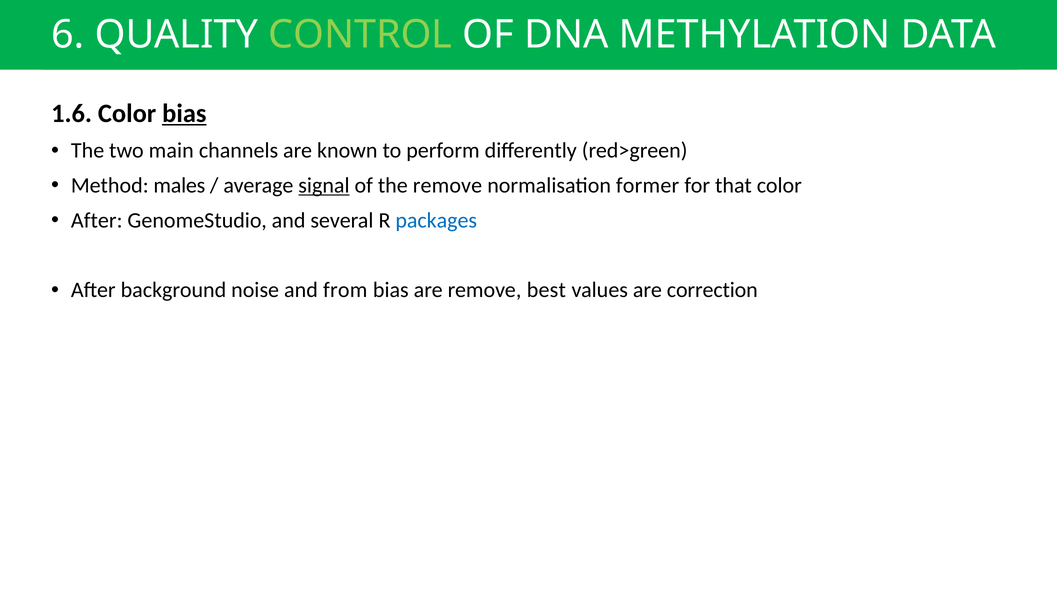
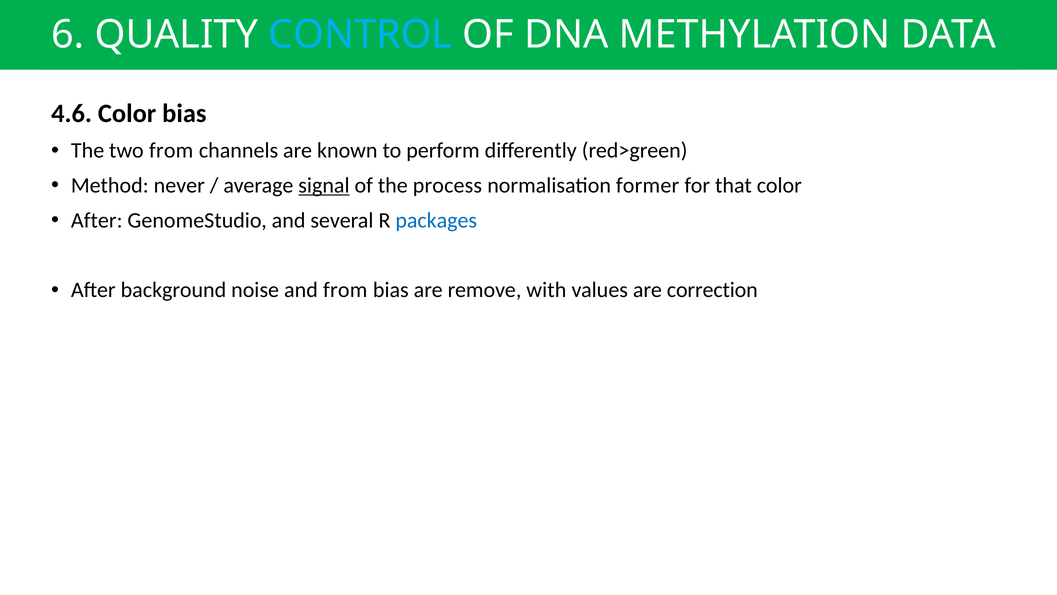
CONTROL colour: light green -> light blue (360, 35)
1.6: 1.6 -> 4.6 (72, 113)
bias underline: present -> none (184, 113)
two main: main -> from (171, 151)
males: males -> never (179, 185)
the remove: remove -> process (447, 185)
best: best -> with (546, 290)
